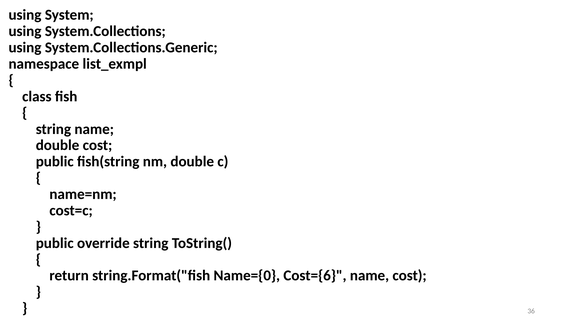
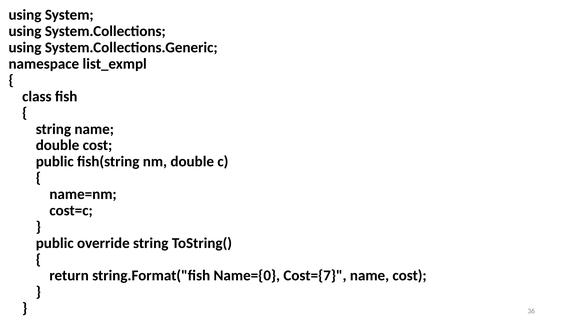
Cost={6: Cost={6 -> Cost={7 (315, 275)
